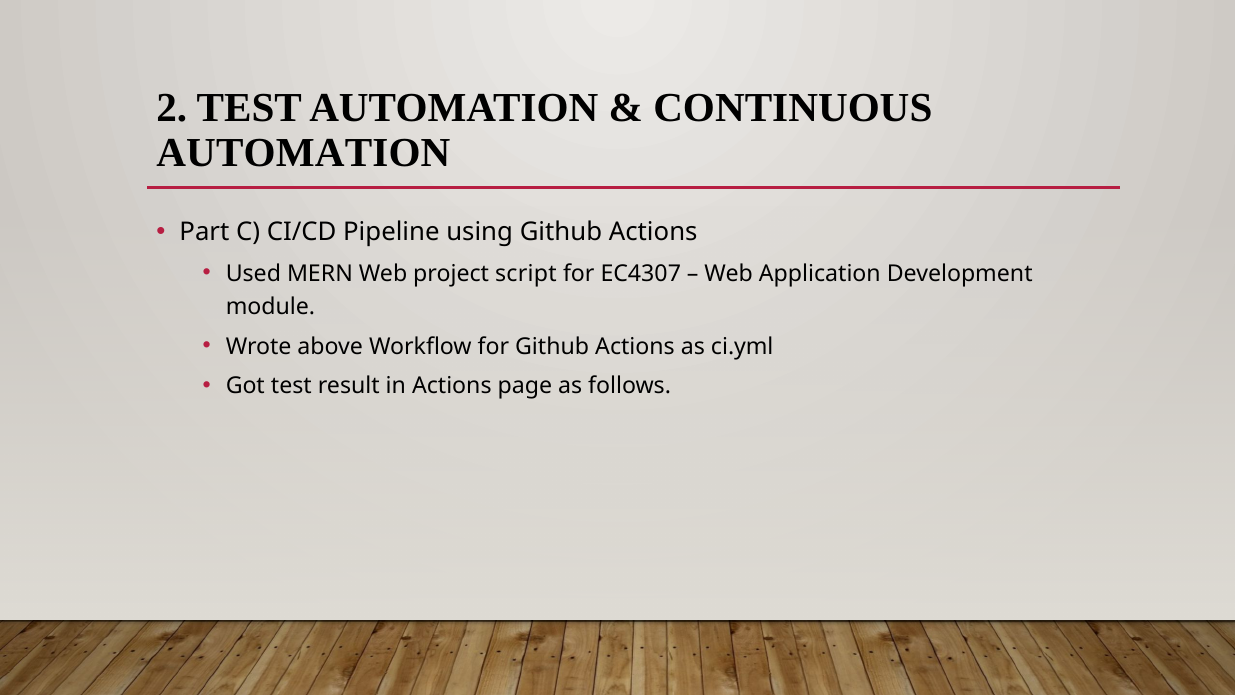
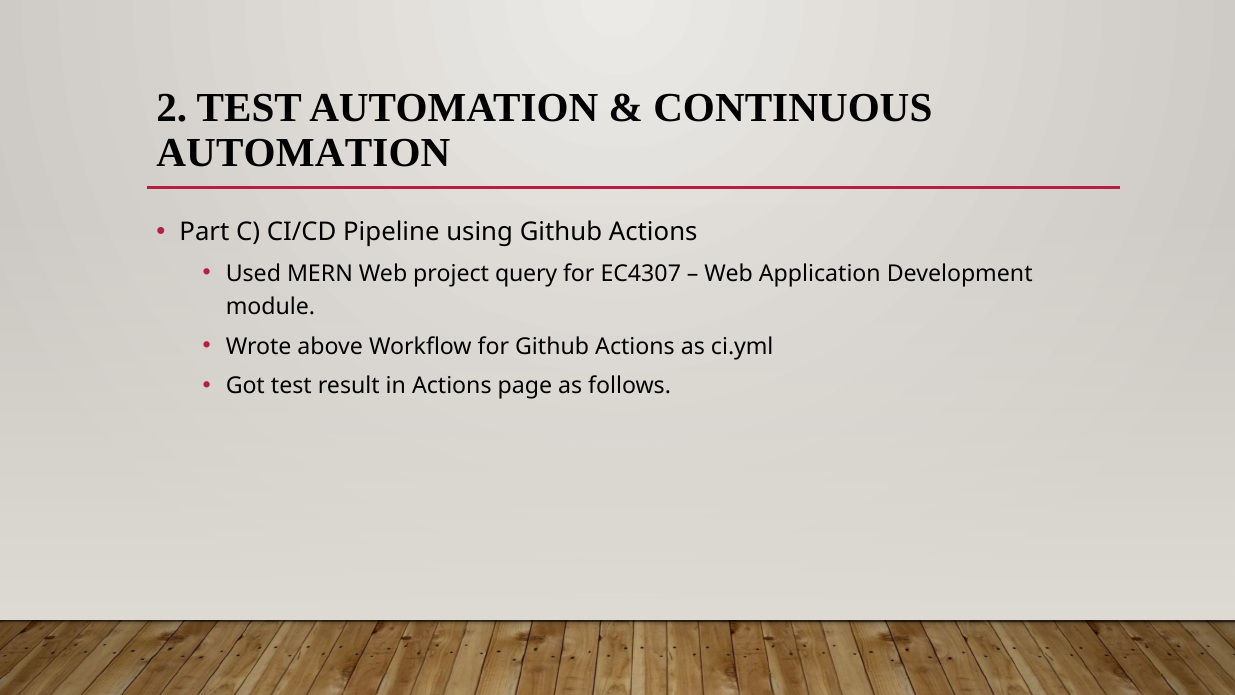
script: script -> query (526, 273)
